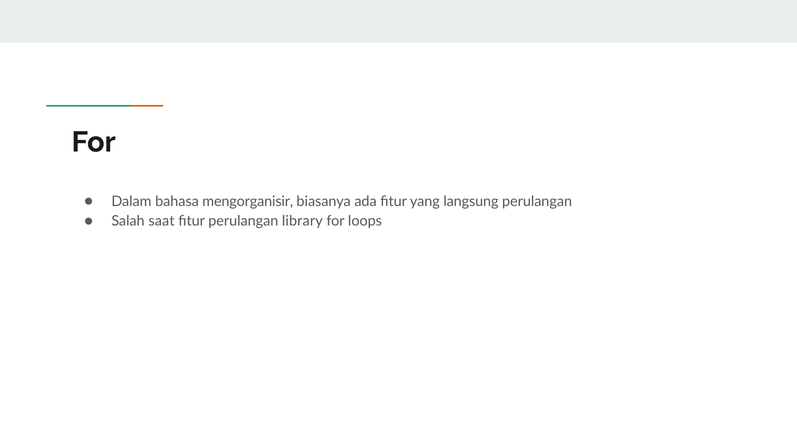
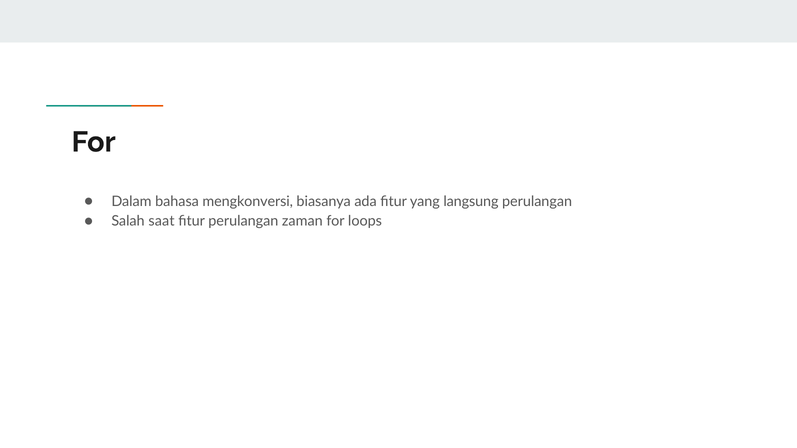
mengorganisir: mengorganisir -> mengkonversi (248, 201)
library: library -> zaman (302, 221)
